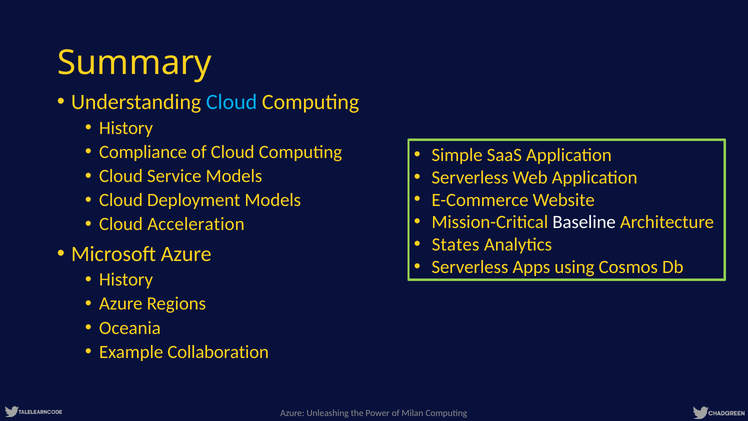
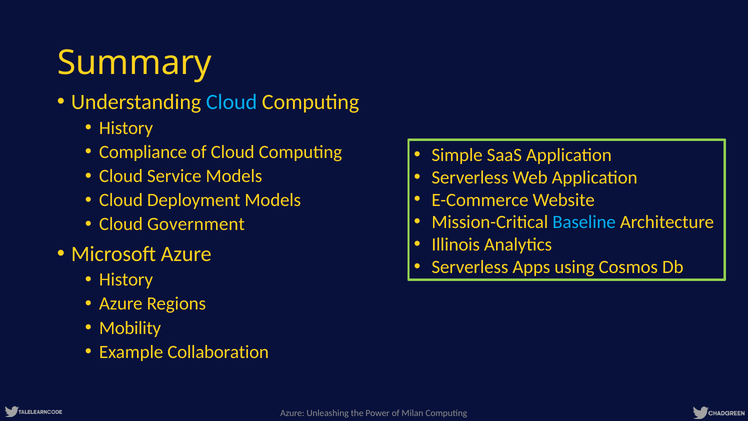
Baseline colour: white -> light blue (584, 222)
Acceleration: Acceleration -> Government (196, 224)
States: States -> Illinois (456, 245)
Oceania: Oceania -> Mobility (130, 328)
